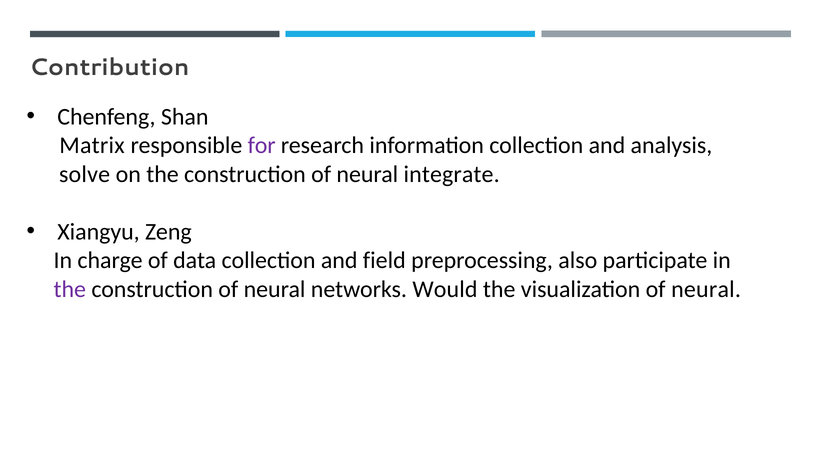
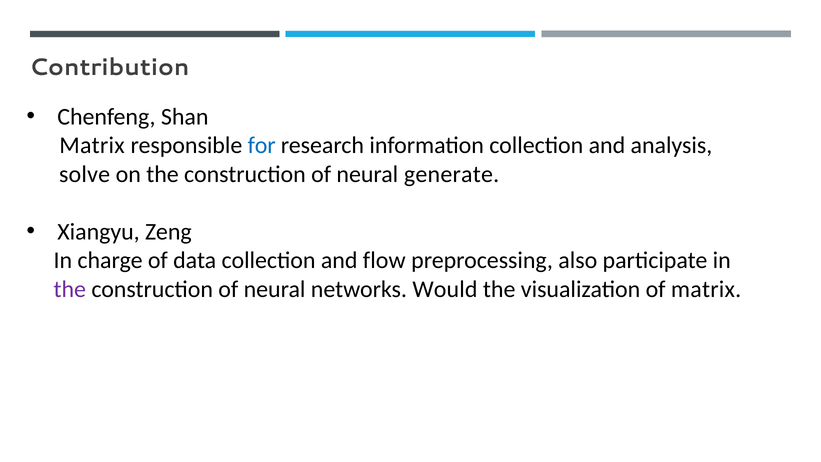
for colour: purple -> blue (262, 145)
integrate: integrate -> generate (452, 174)
field: field -> flow (384, 260)
visualization of neural: neural -> matrix (706, 289)
